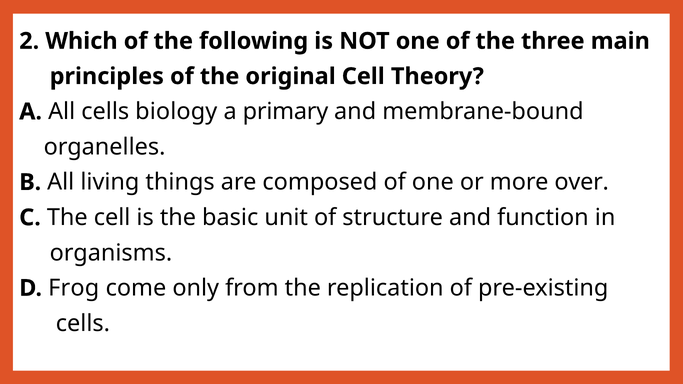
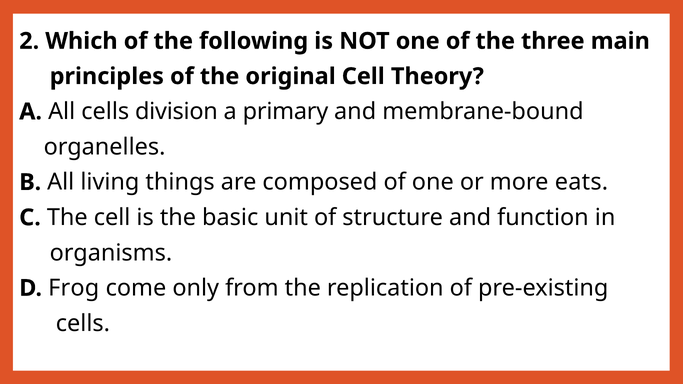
biology: biology -> division (176, 112)
over: over -> eats (581, 182)
